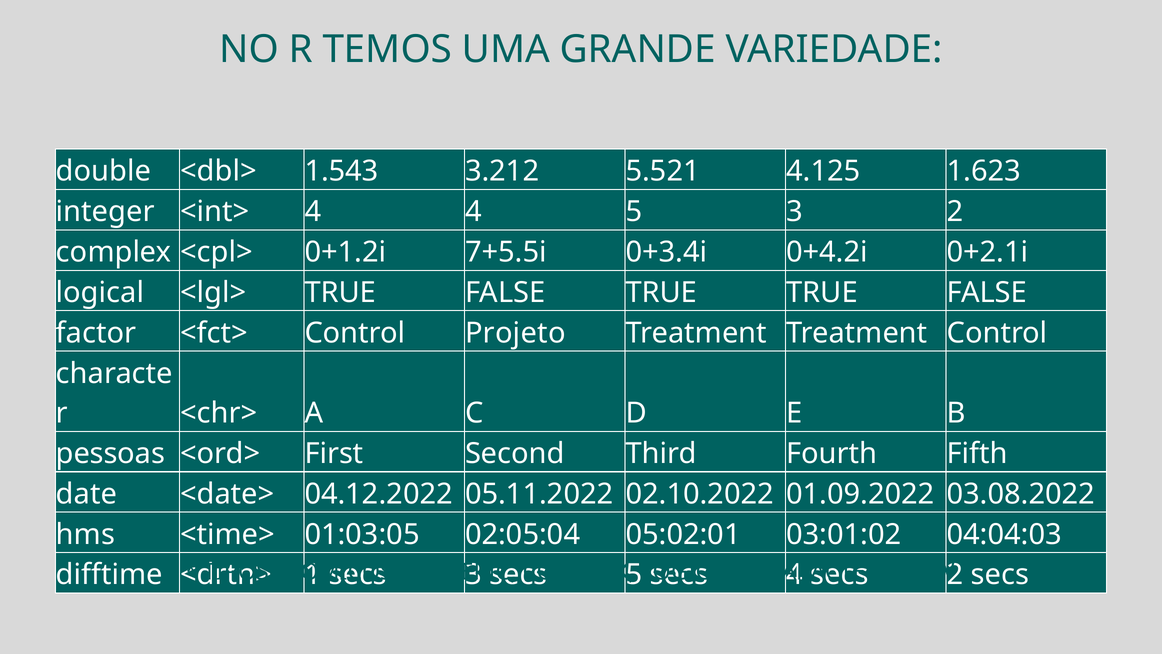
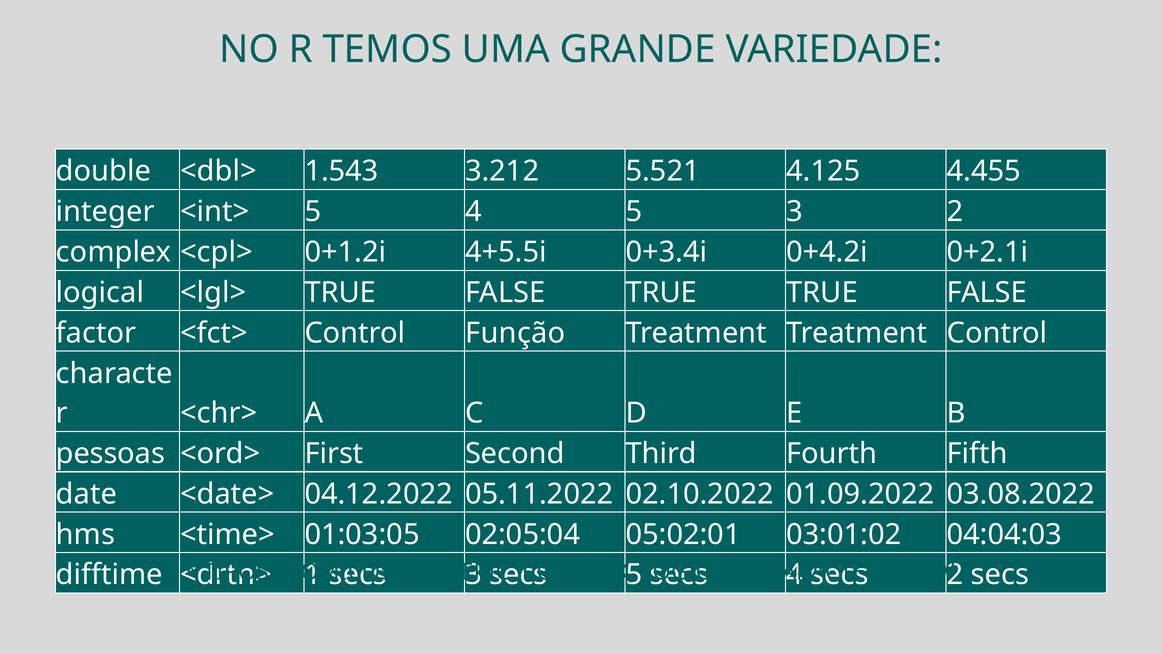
1.623: 1.623 -> 4.455 (984, 171)
<int> 4: 4 -> 5 (313, 212)
7+5.5i: 7+5.5i -> 4+5.5i (506, 252)
Projeto: Projeto -> Função (515, 333)
